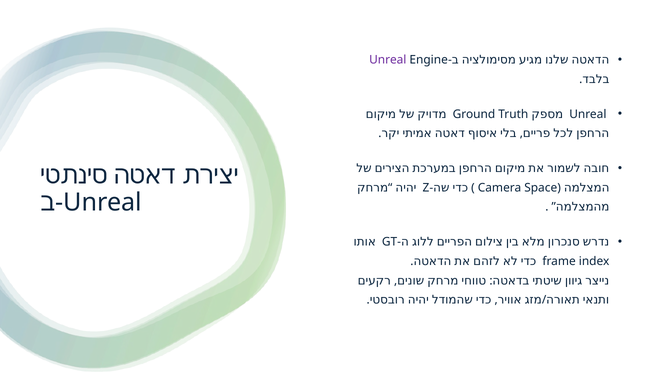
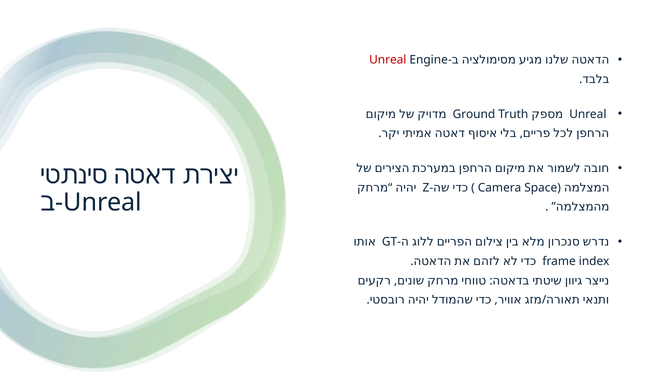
Unreal colour: purple -> red (388, 60)
